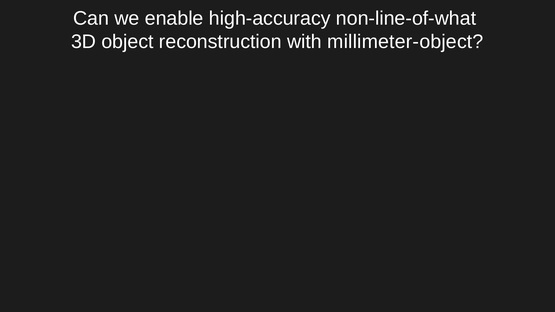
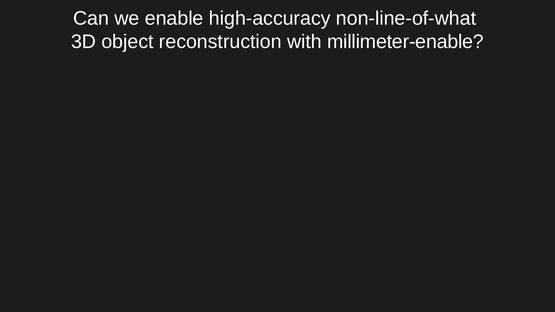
millimeter-object: millimeter-object -> millimeter-enable (406, 42)
